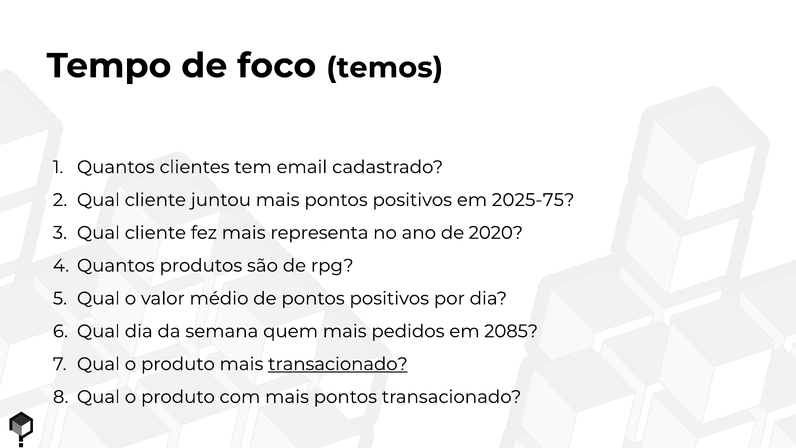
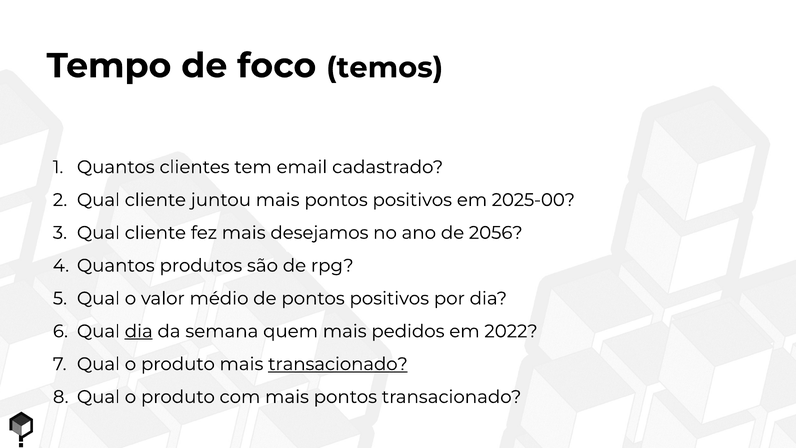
2025-75: 2025-75 -> 2025-00 (533, 200)
representa: representa -> desejamos (319, 233)
2020: 2020 -> 2056 (496, 233)
dia underline: none -> present (139, 331)
2085: 2085 -> 2022 (511, 331)
